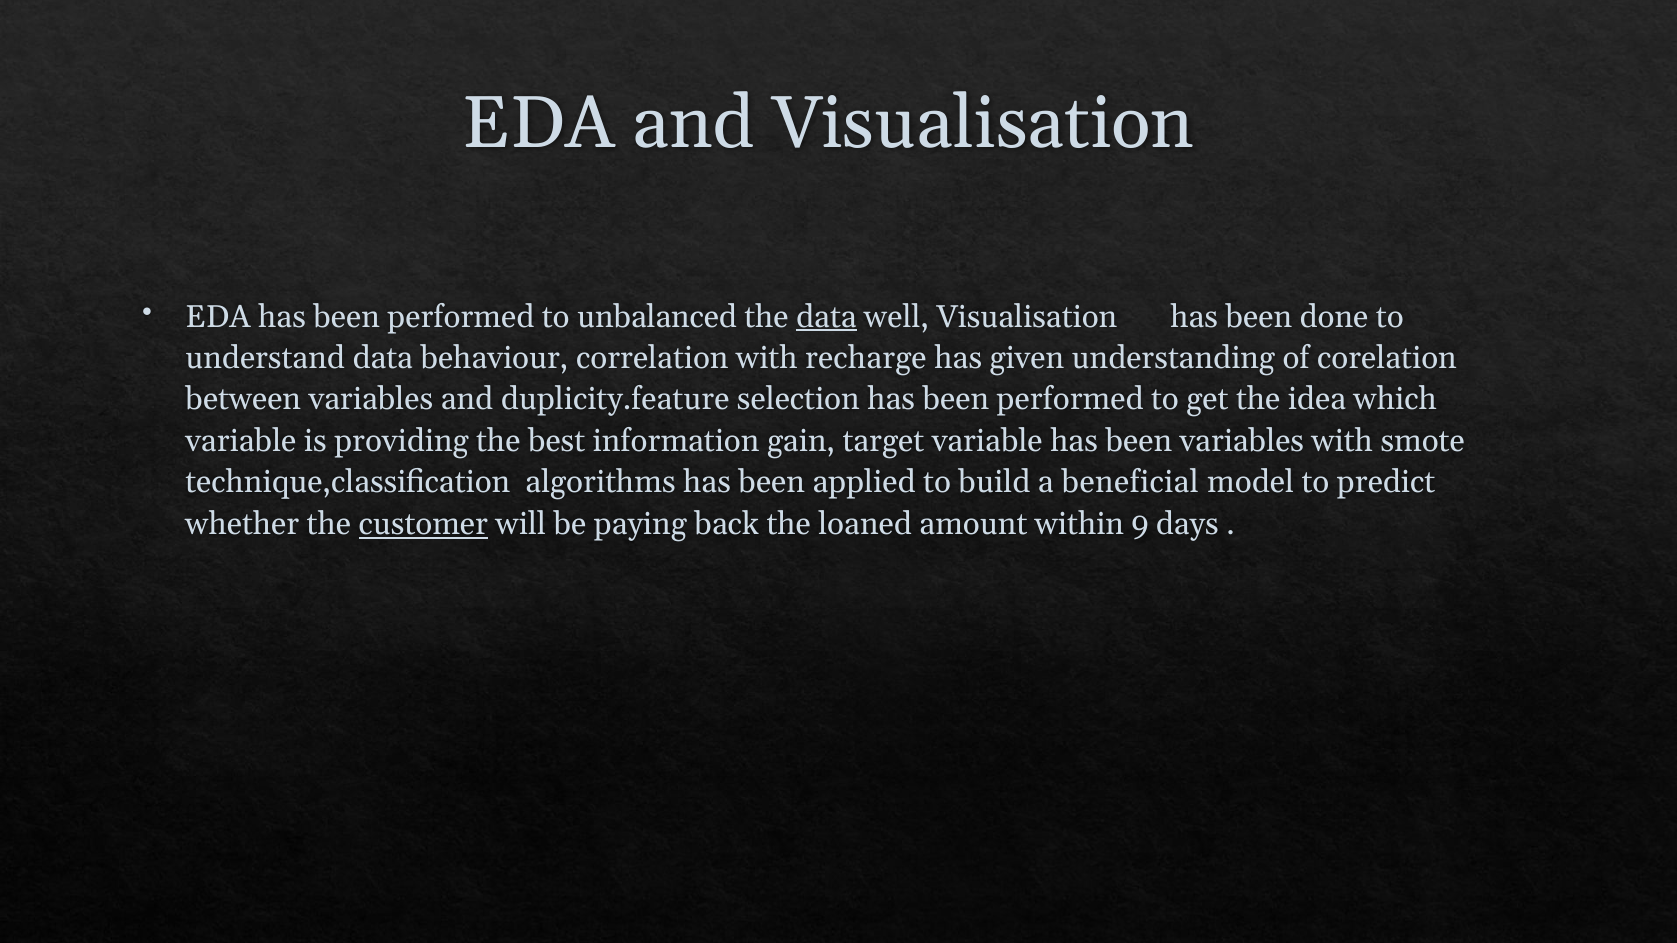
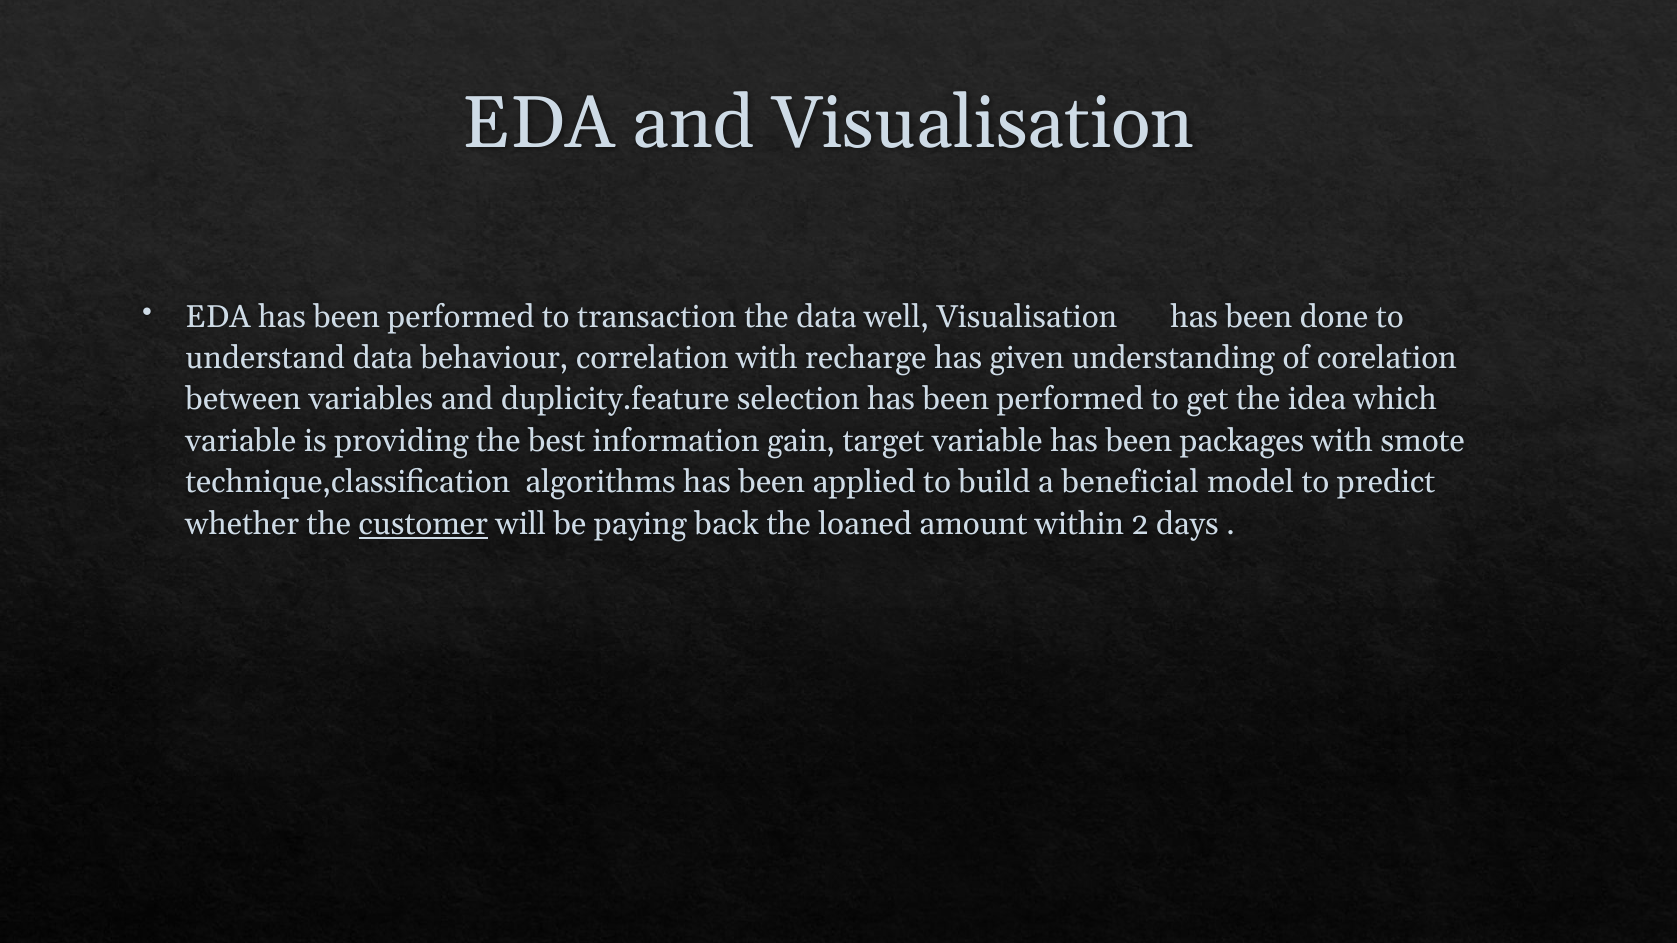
unbalanced: unbalanced -> transaction (657, 317)
data underline: present -> none (826, 317)
been variables: variables -> packages (1242, 441)
9: 9 -> 2 (1140, 524)
